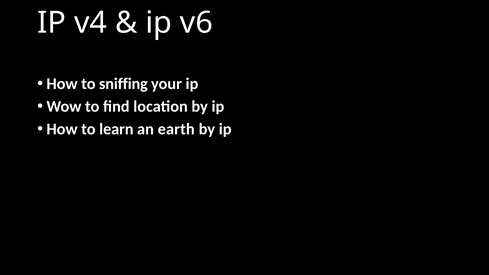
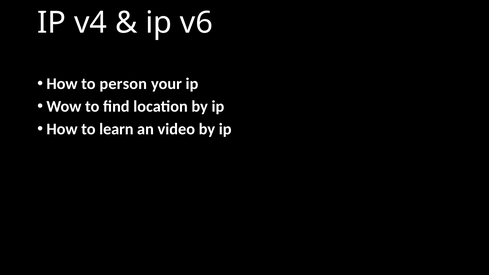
sniffing: sniffing -> person (123, 84)
earth: earth -> video (176, 129)
